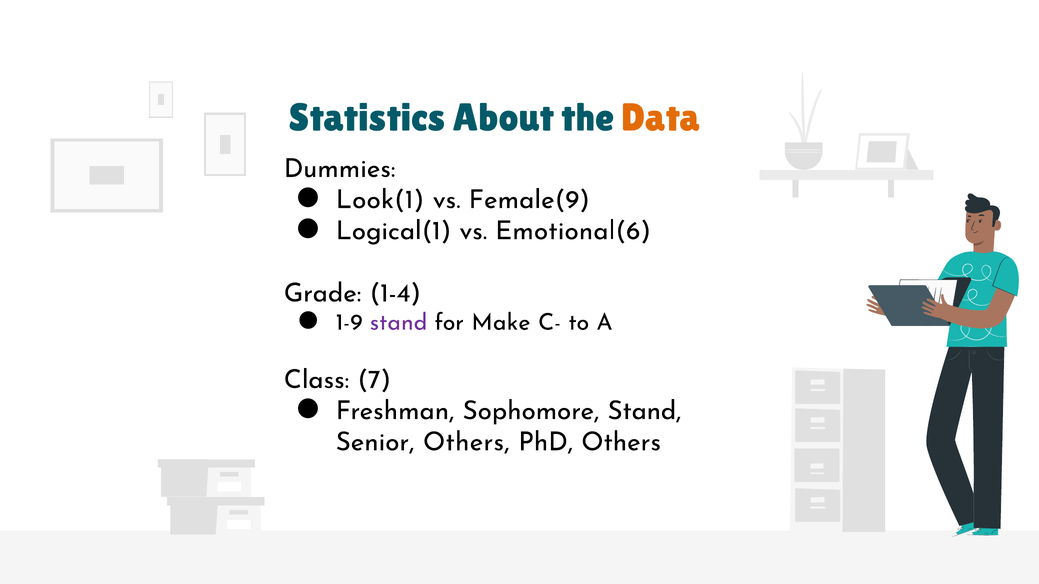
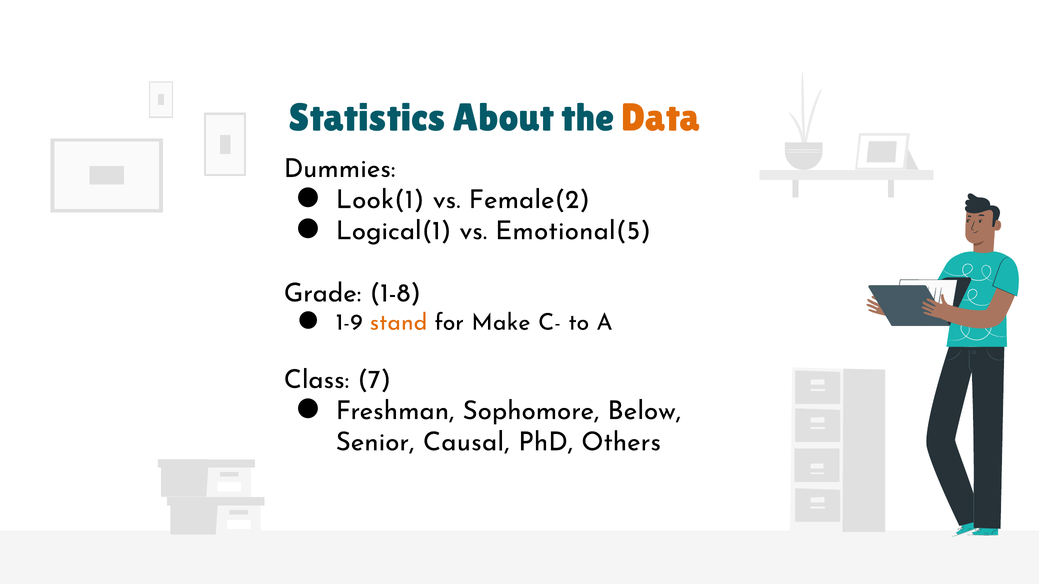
Female(9: Female(9 -> Female(2 (529, 200)
Emotional(6: Emotional(6 -> Emotional(5 (573, 231)
1-4: 1-4 -> 1-8 (395, 293)
stand colour: purple -> orange (399, 322)
Sophomore Stand: Stand -> Below (644, 411)
Senior Others: Others -> Causal (466, 442)
